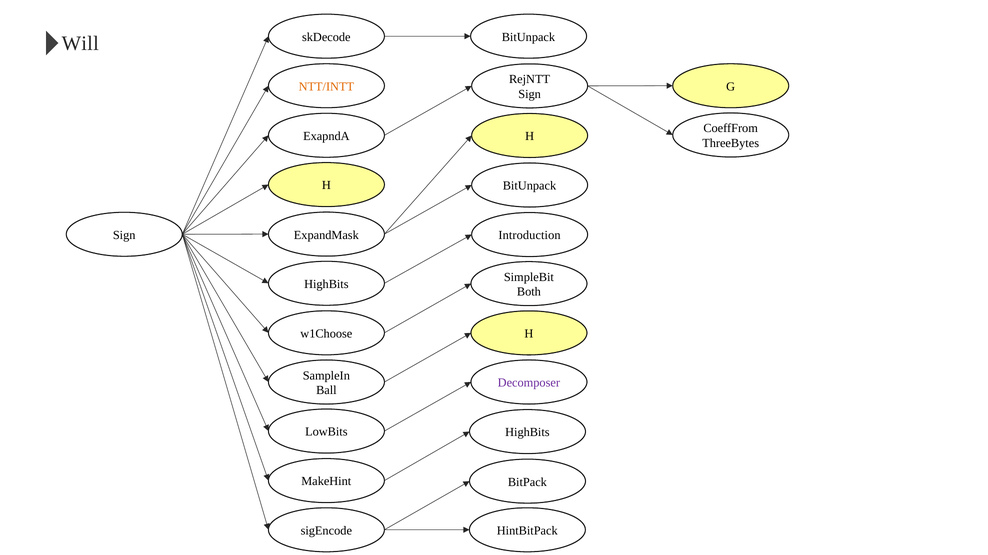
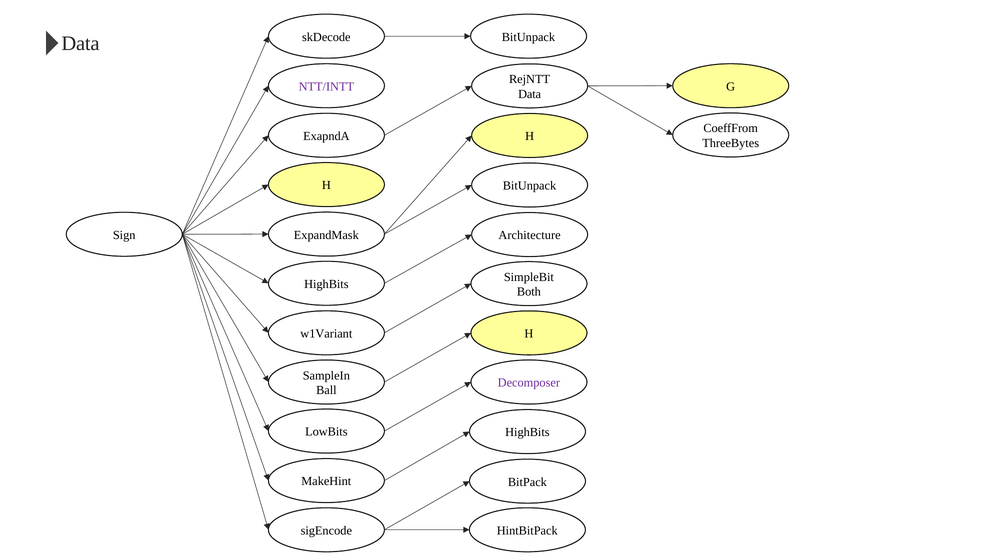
Will: Will -> Data (80, 43)
NTT/INTT colour: orange -> purple (326, 87)
Sign: Sign -> Data (530, 94)
Introduction: Introduction -> Architecture (530, 236)
w1Choose: w1Choose -> w1Variant (326, 334)
